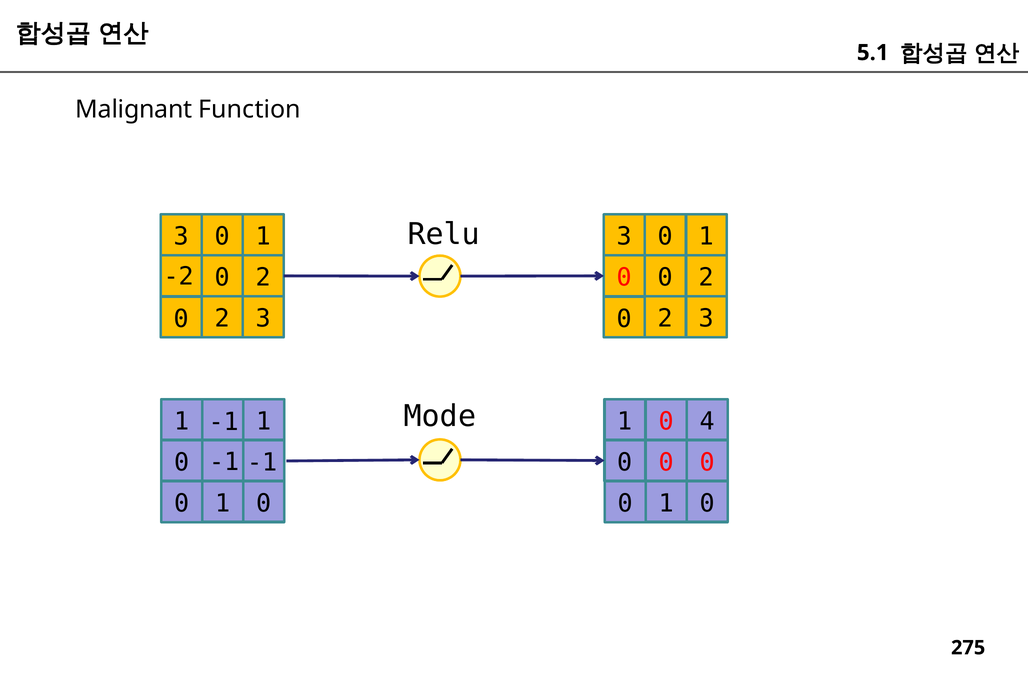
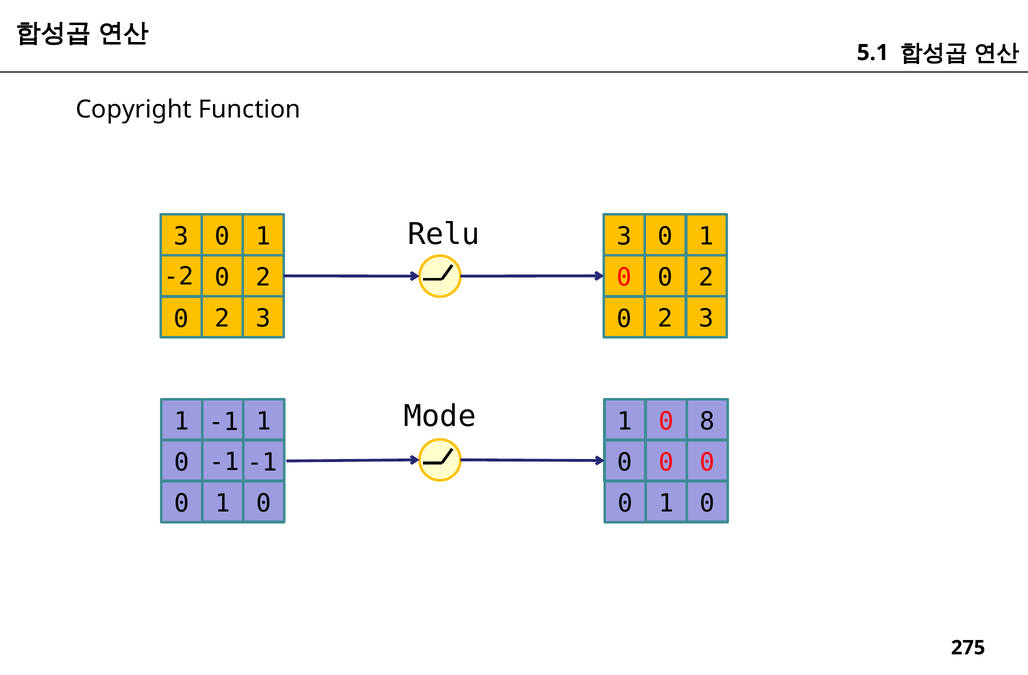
Malignant: Malignant -> Copyright (134, 110)
4: 4 -> 8 (707, 421)
